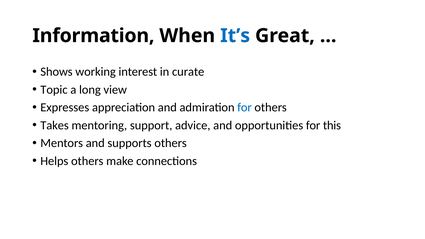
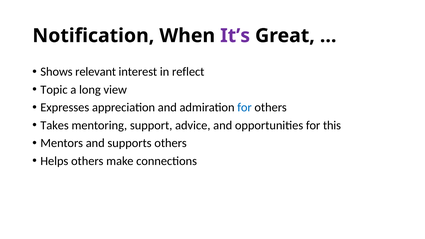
Information: Information -> Notification (93, 36)
It’s colour: blue -> purple (235, 36)
working: working -> relevant (96, 72)
curate: curate -> reflect (188, 72)
